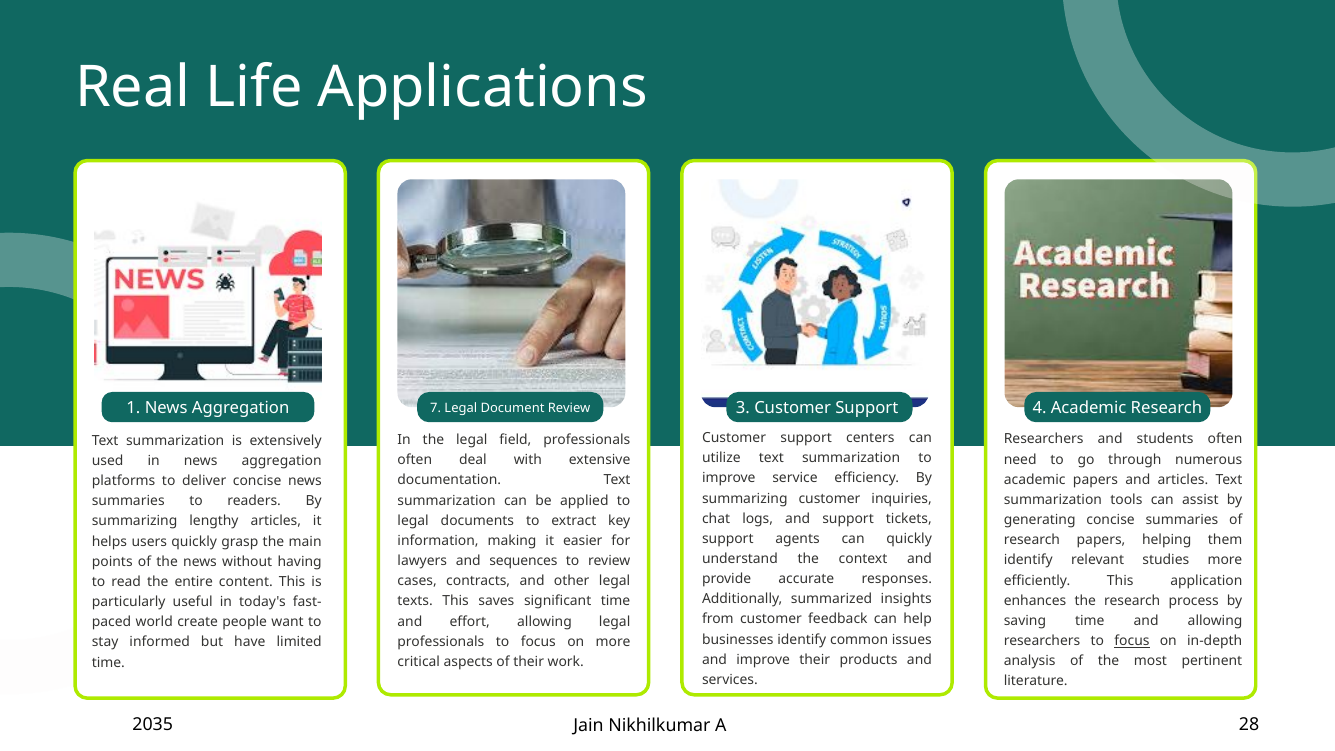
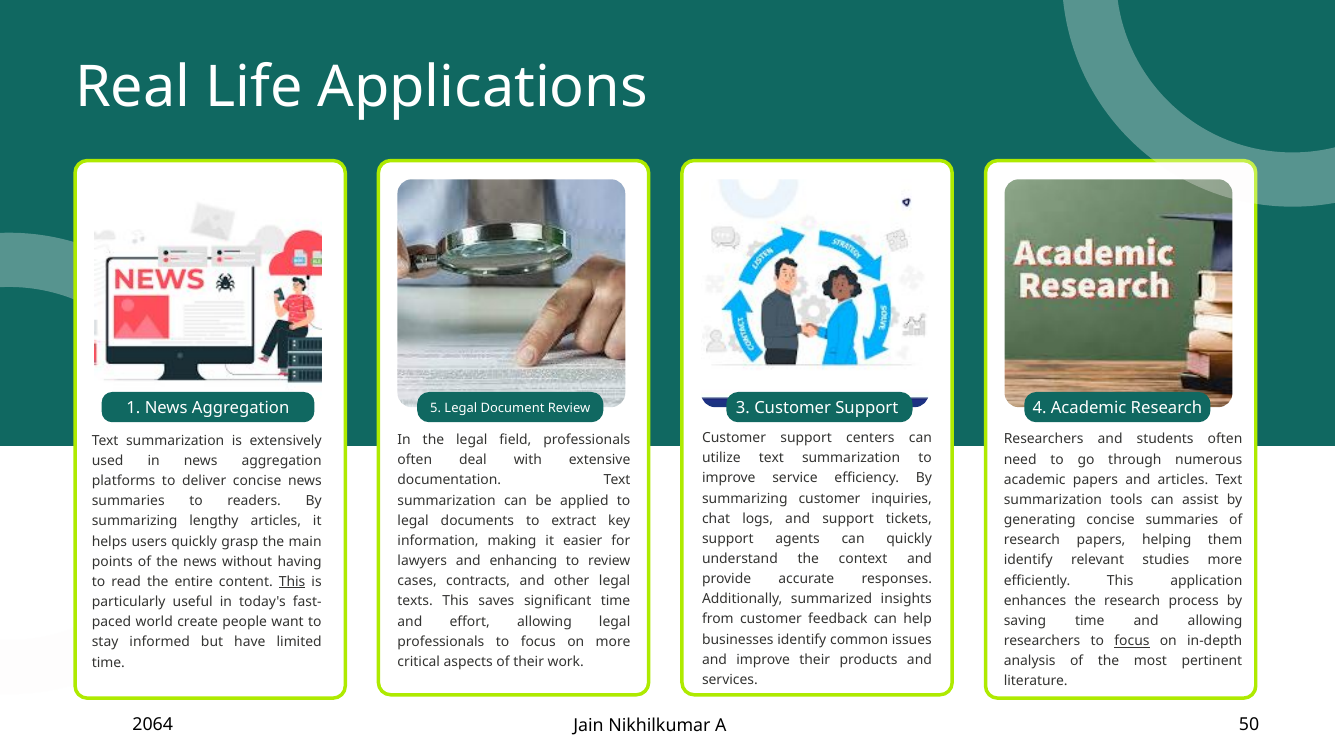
7: 7 -> 5 (436, 408)
sequences: sequences -> enhancing (523, 561)
This underline: none -> present (292, 582)
2035: 2035 -> 2064 (153, 725)
28: 28 -> 50 (1249, 725)
